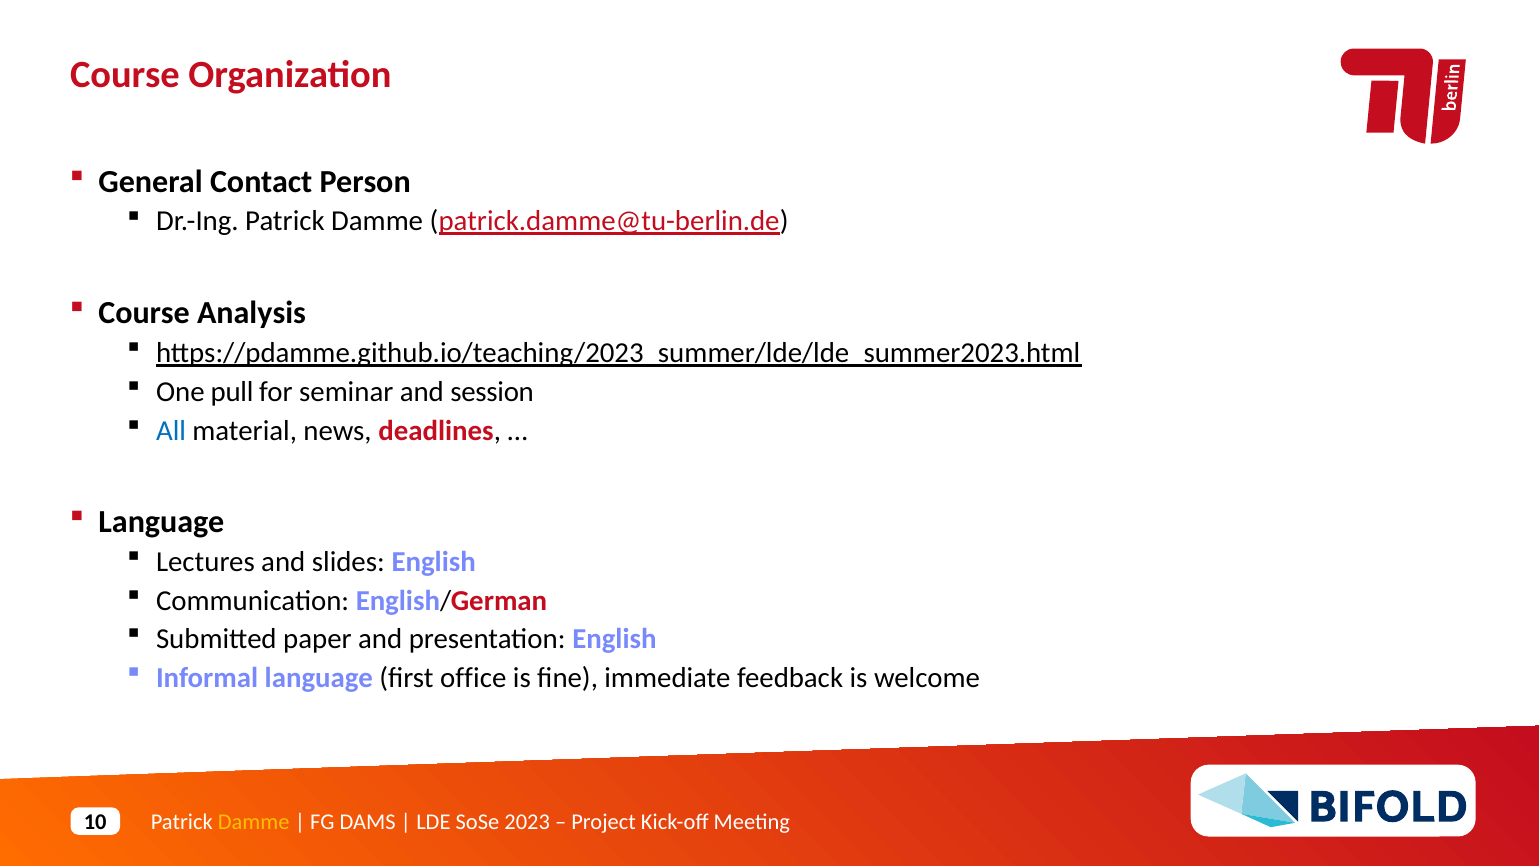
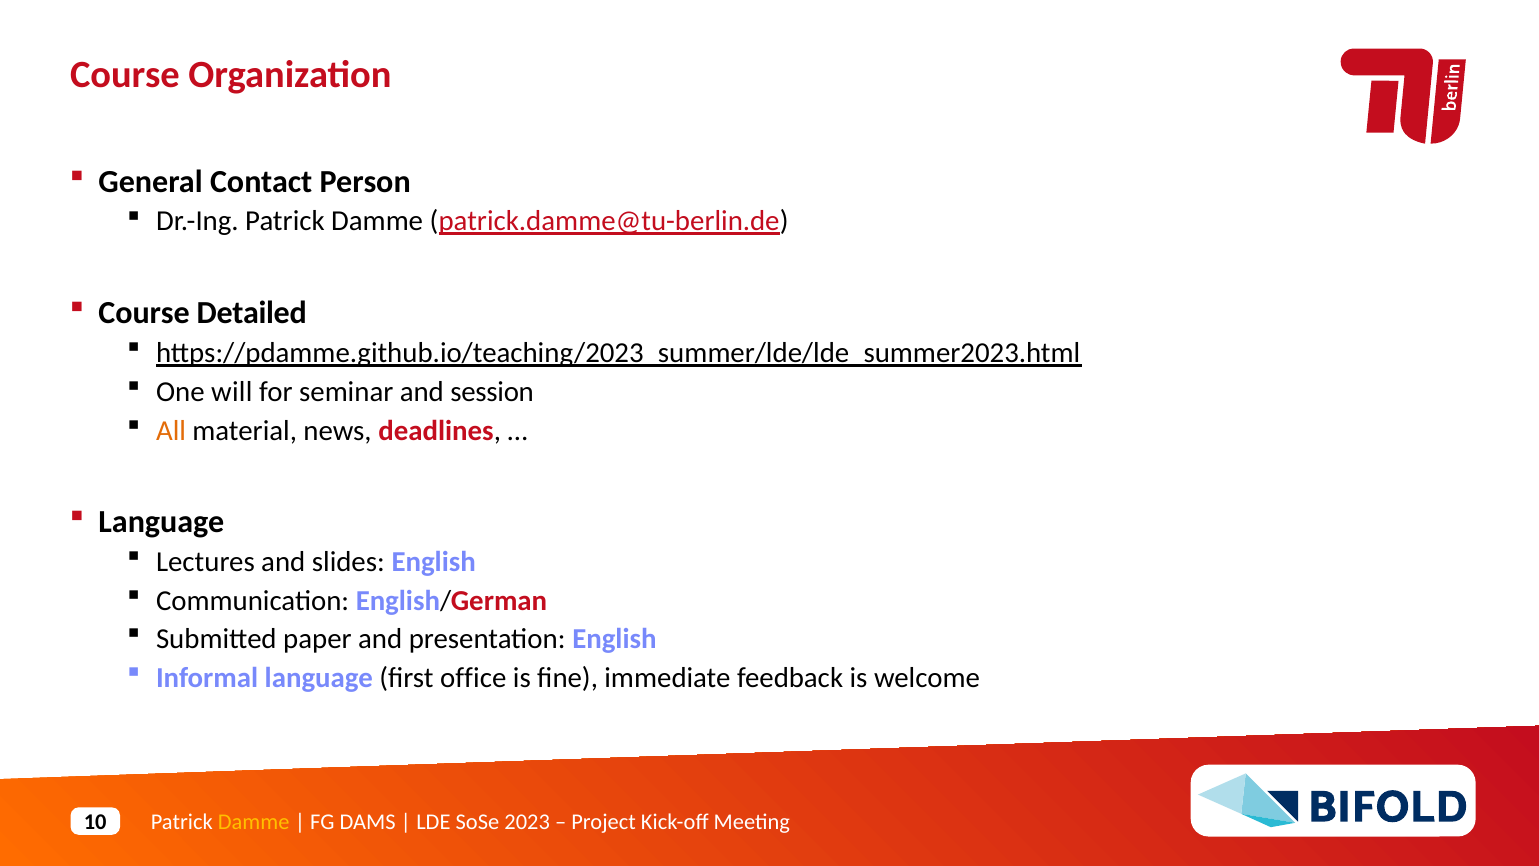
Analysis: Analysis -> Detailed (252, 313)
pull: pull -> will (232, 392)
All colour: blue -> orange (171, 430)
